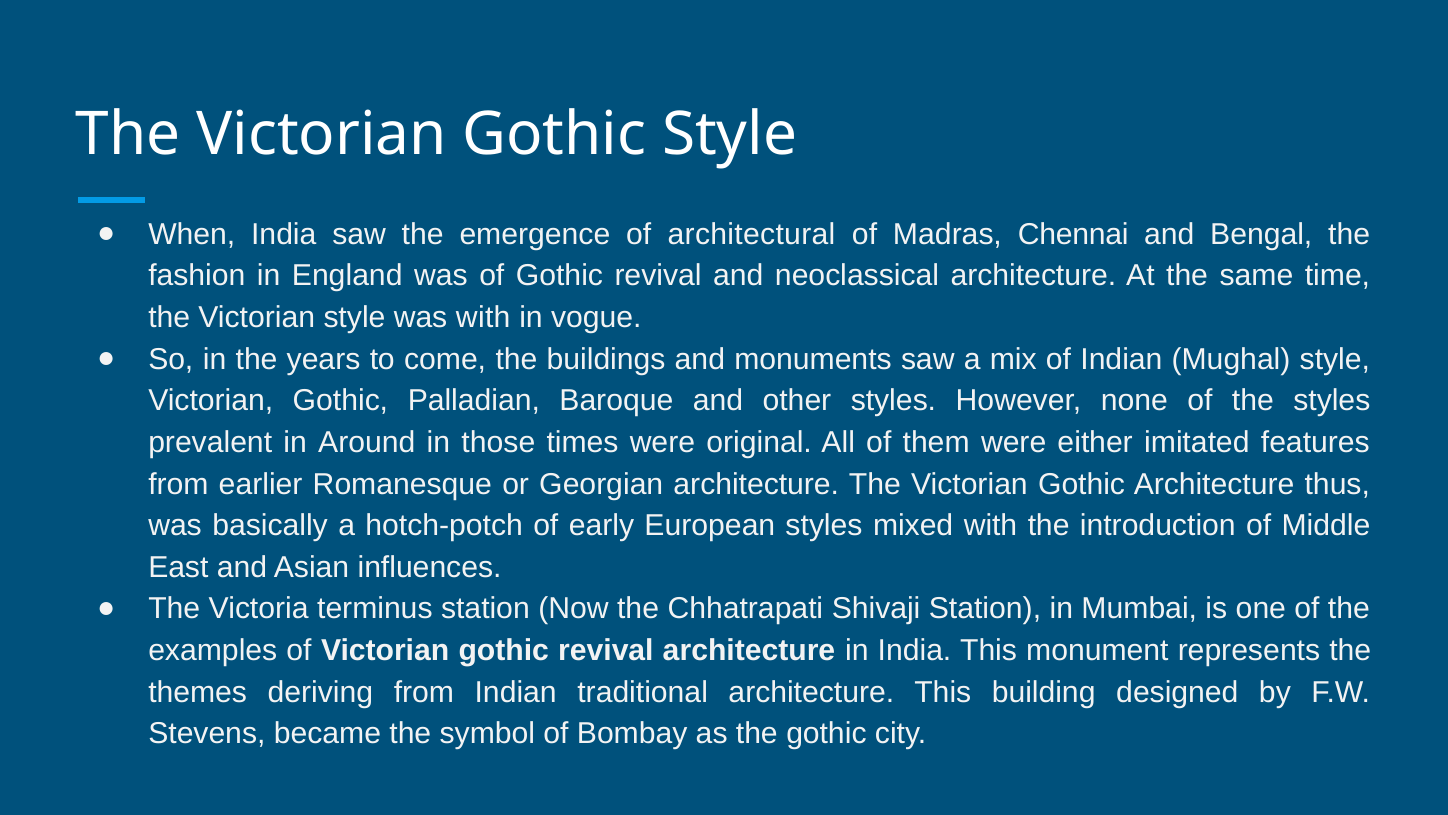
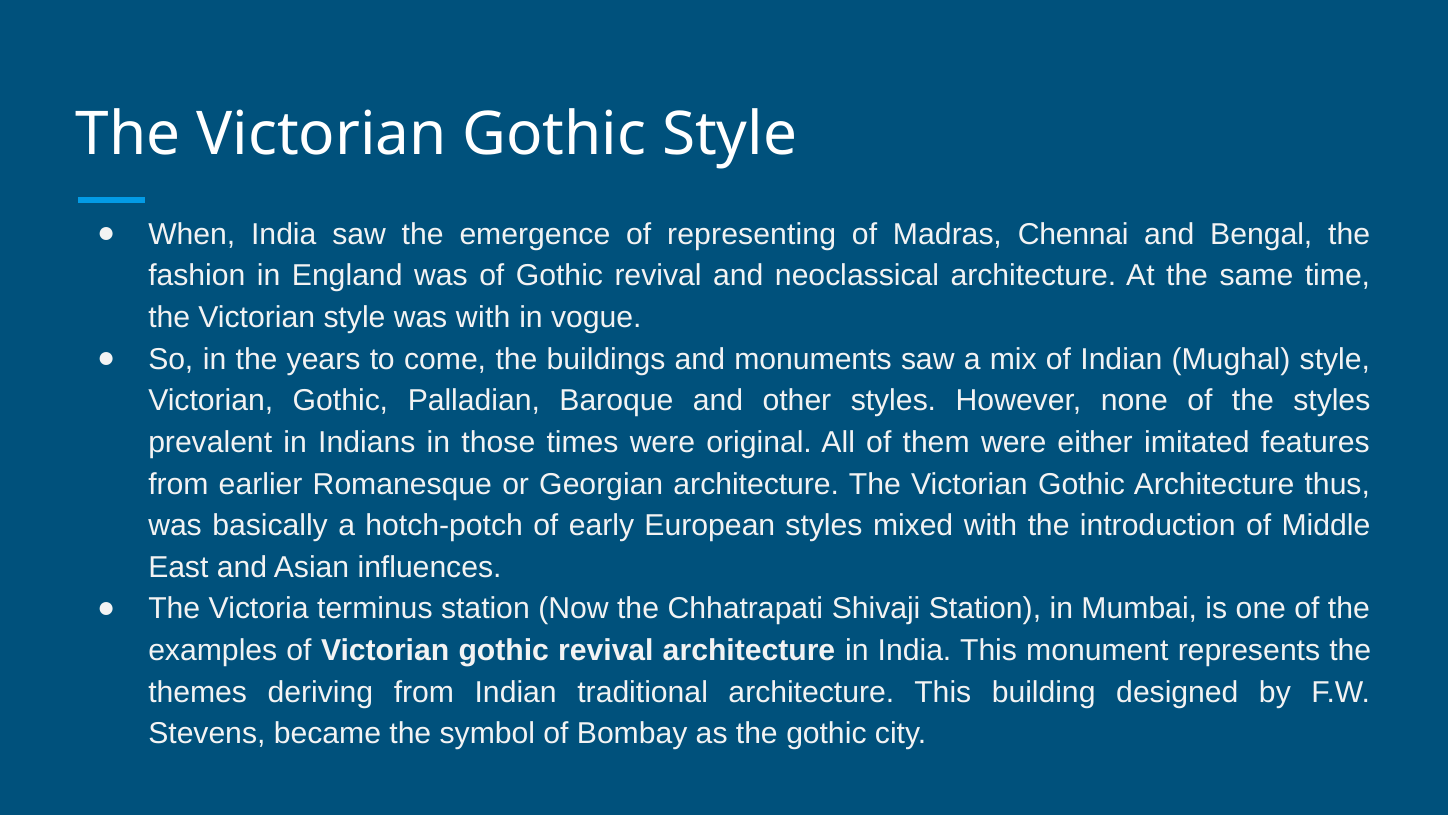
architectural: architectural -> representing (752, 234)
Around: Around -> Indians (367, 442)
